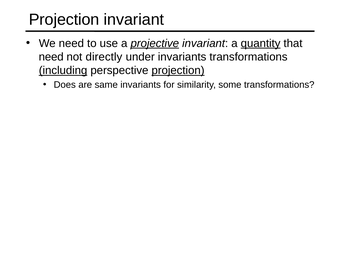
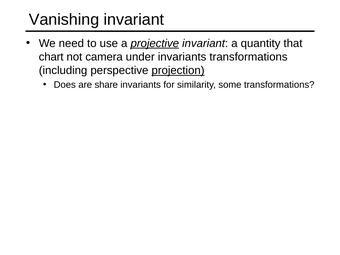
Projection: Projection -> Vanishing (64, 20)
quantity underline: present -> none (261, 43)
need: need -> chart (51, 57)
directly: directly -> camera (104, 57)
including underline: present -> none (63, 70)
same: same -> share (106, 85)
